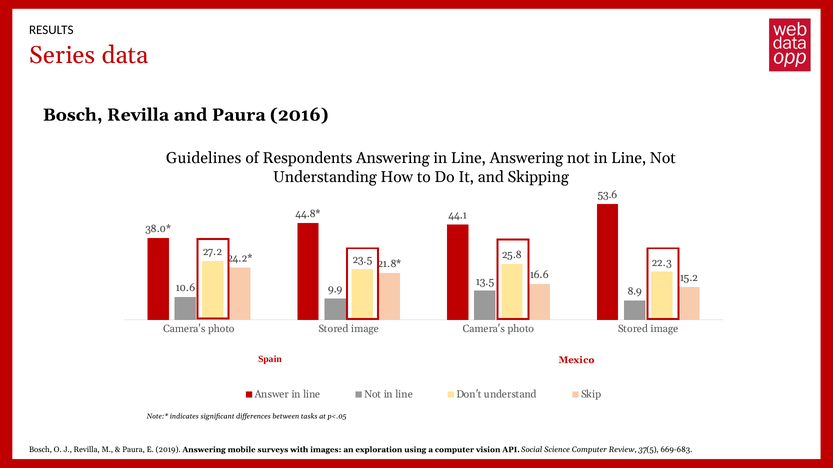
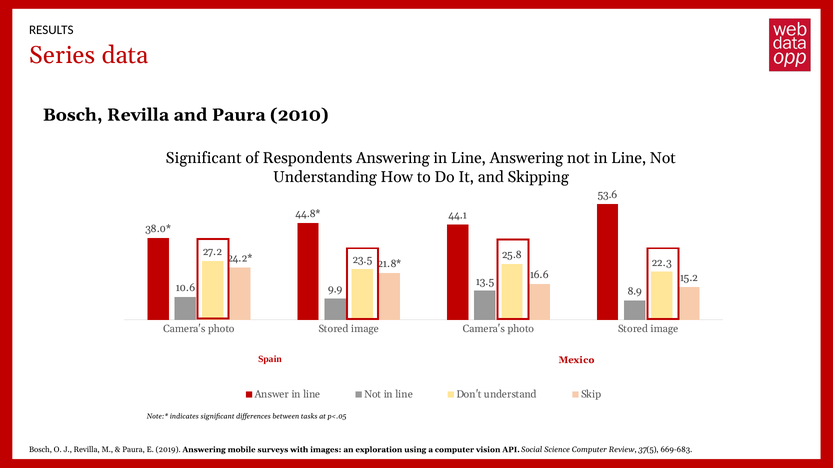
2016: 2016 -> 2010 (299, 115)
Guidelines: Guidelines -> Significant (204, 158)
